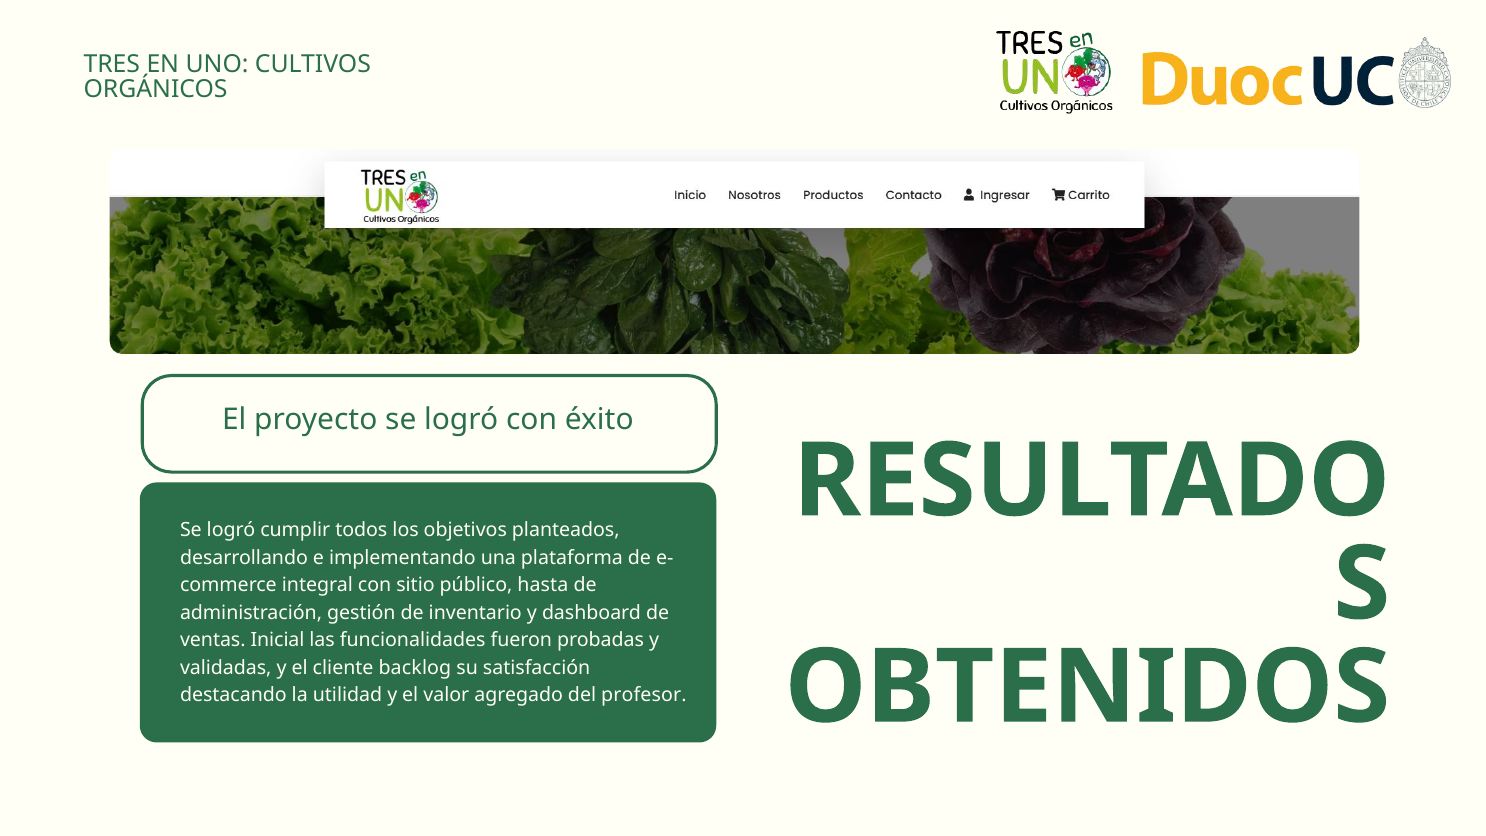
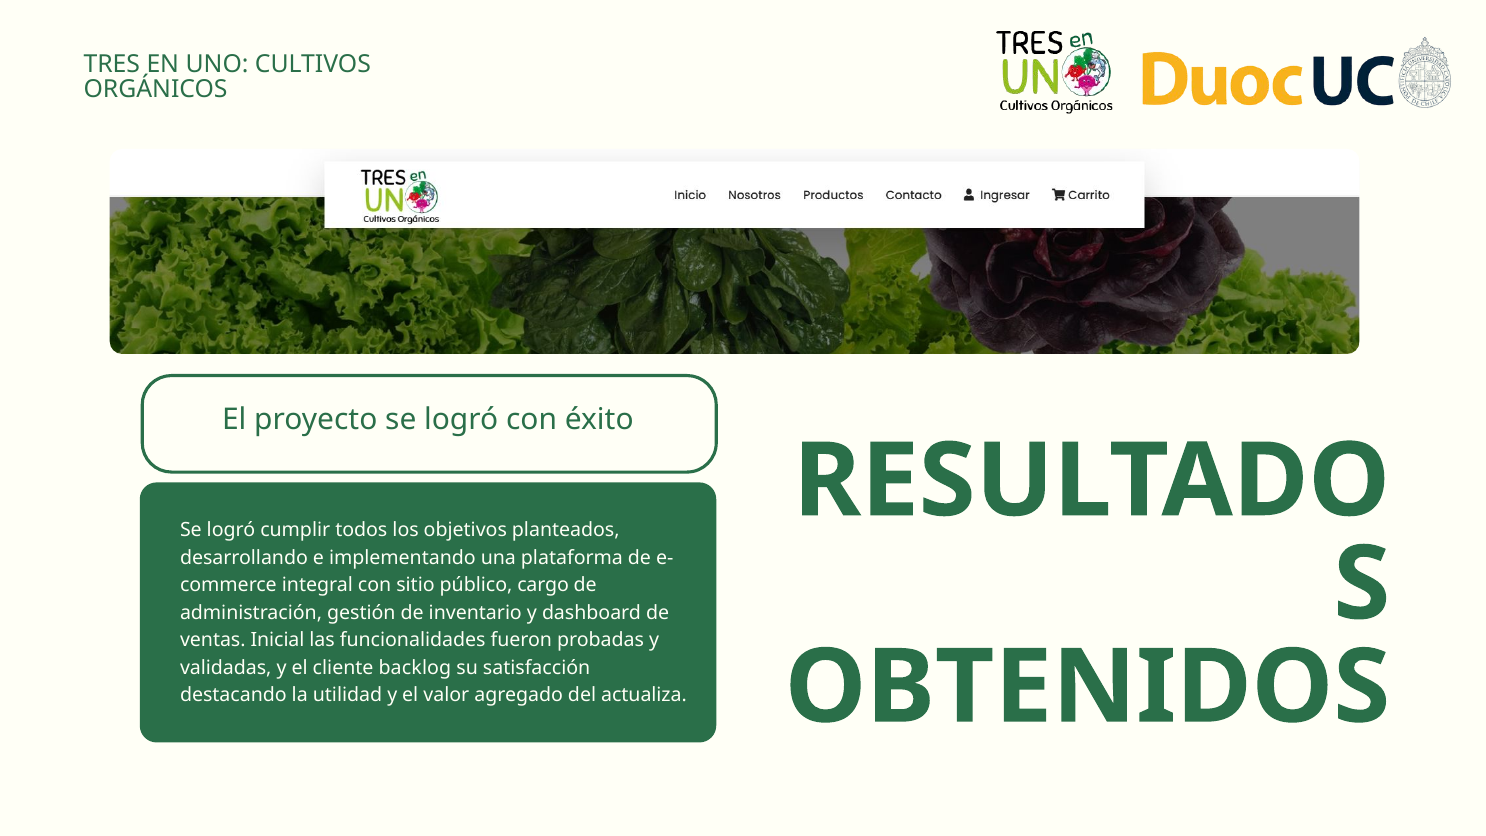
hasta: hasta -> cargo (543, 585)
profesor: profesor -> actualiza (644, 695)
